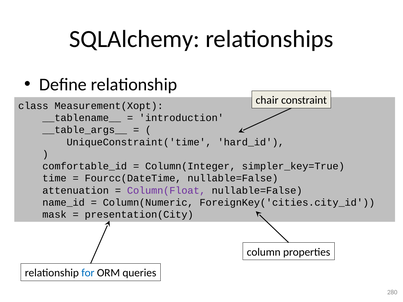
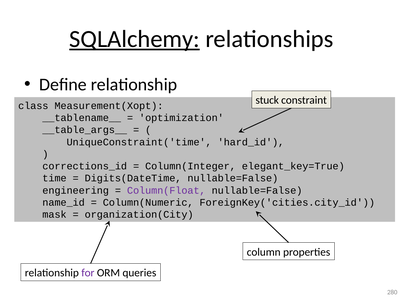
SQLAlchemy underline: none -> present (135, 39)
chair: chair -> stuck (267, 100)
introduction: introduction -> optimization (181, 118)
comfortable_id: comfortable_id -> corrections_id (85, 166)
simpler_key=True: simpler_key=True -> elegant_key=True (293, 166)
Fourcc(DateTime: Fourcc(DateTime -> Digits(DateTime (133, 178)
attenuation: attenuation -> engineering (76, 191)
presentation(City: presentation(City -> organization(City (139, 215)
for colour: blue -> purple (88, 273)
